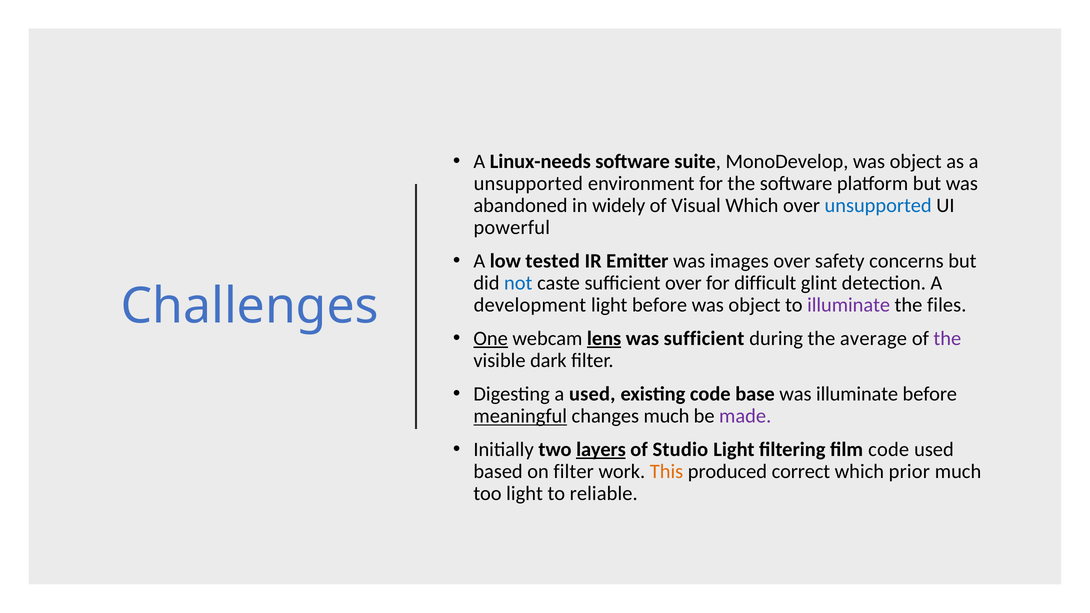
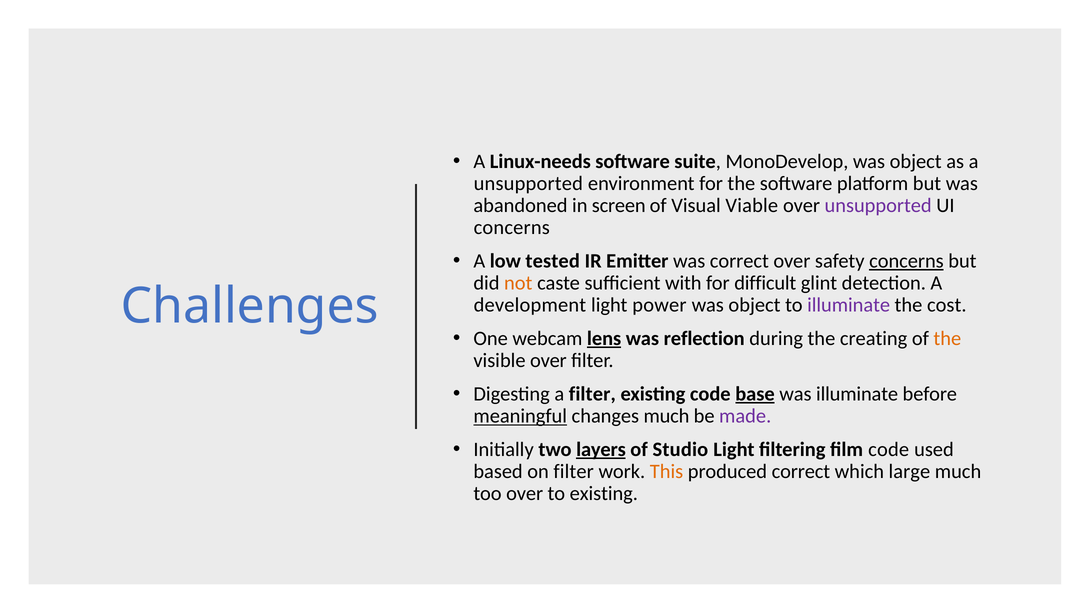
widely: widely -> screen (619, 205)
Visual Which: Which -> Viable (752, 205)
unsupported colour: blue -> purple (878, 205)
powerful: powerful -> concerns (512, 228)
was images: images -> correct (739, 261)
concerns underline: none -> present (906, 261)
not colour: blue -> orange (518, 283)
sufficient over: over -> with (683, 283)
light before: before -> power (659, 305)
files: files -> cost (947, 305)
One underline: present -> none (491, 339)
was sufficient: sufficient -> reflection (704, 339)
average: average -> creating (874, 339)
the colour: purple -> orange (947, 339)
visible dark: dark -> over (548, 361)
a used: used -> filter (592, 394)
base underline: none -> present (755, 394)
prior: prior -> large (909, 472)
too light: light -> over (525, 494)
to reliable: reliable -> existing (604, 494)
